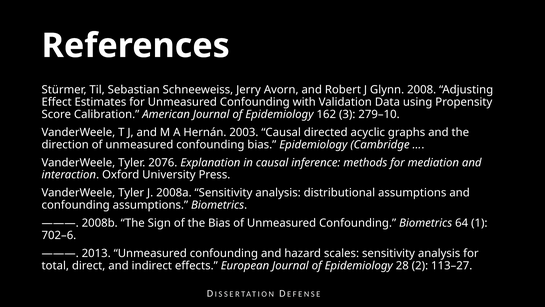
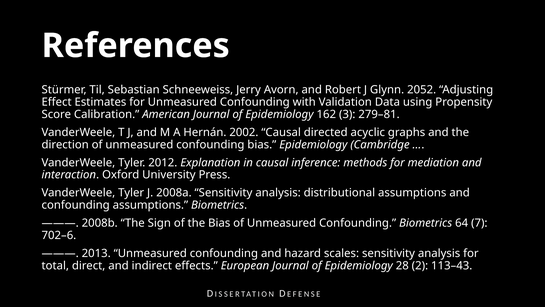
2008: 2008 -> 2052 (422, 90)
279–10: 279–10 -> 279–81 (379, 114)
2003: 2003 -> 2002 (244, 132)
2076: 2076 -> 2012 (163, 162)
1: 1 -> 7 (479, 223)
113–27: 113–27 -> 113–43 (452, 265)
